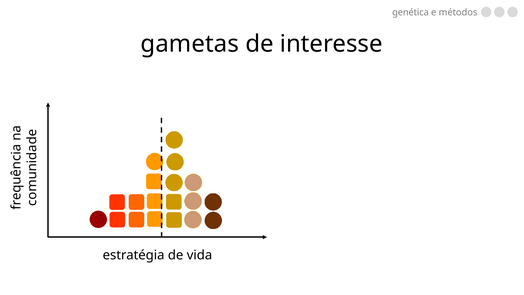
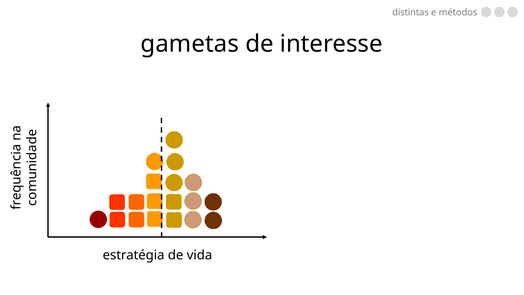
genética: genética -> distintas (411, 12)
